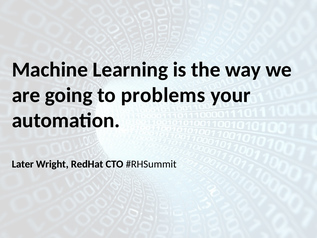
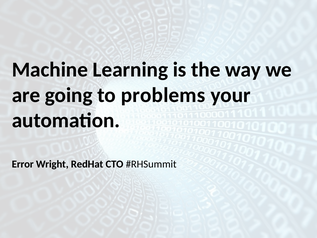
Later: Later -> Error (23, 164)
